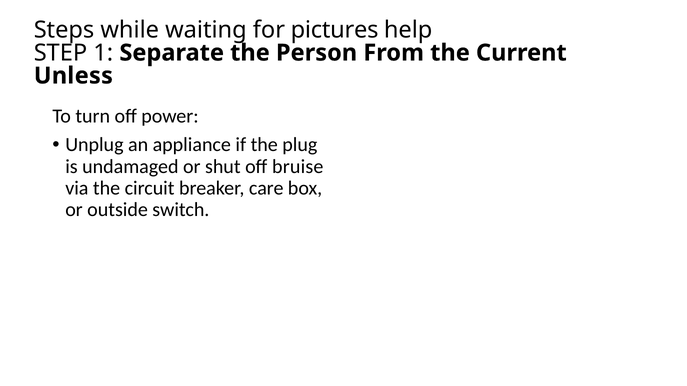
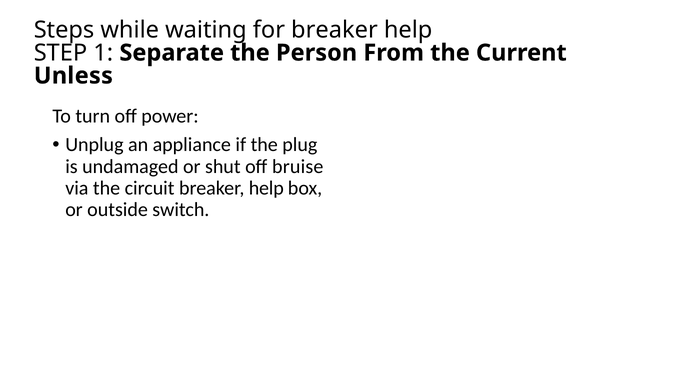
for pictures: pictures -> breaker (334, 30)
circuit breaker care: care -> help (266, 188)
